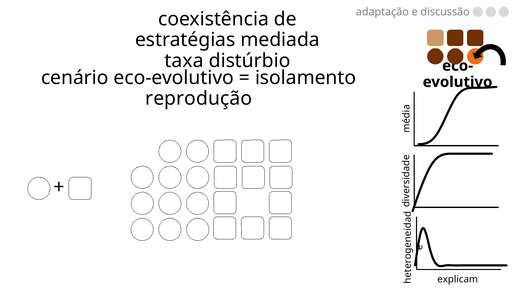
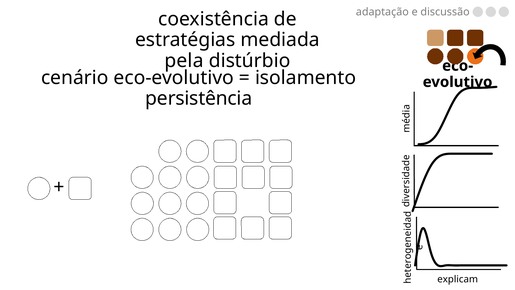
taxa: taxa -> pela (184, 61)
reprodução: reprodução -> persistência (199, 98)
